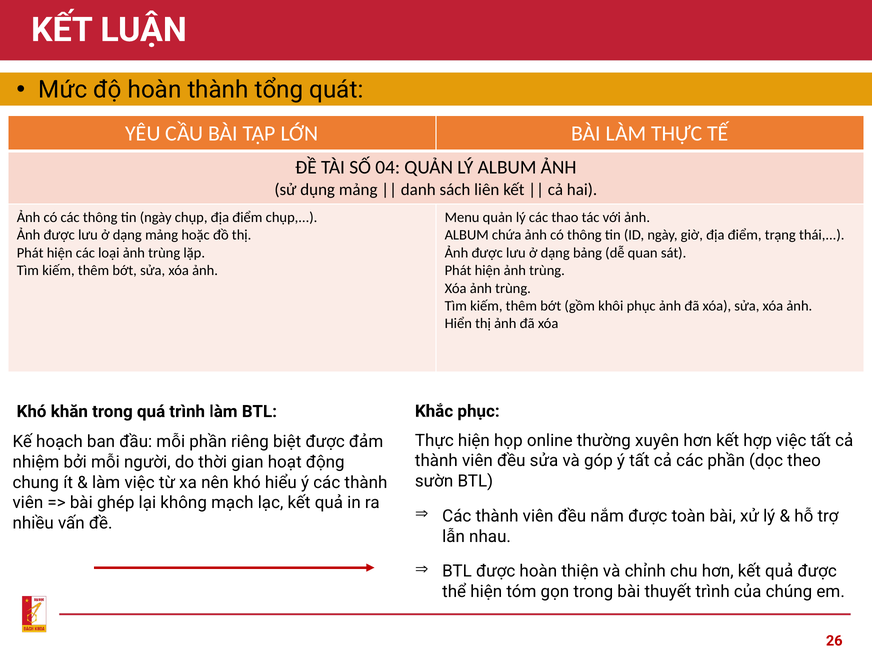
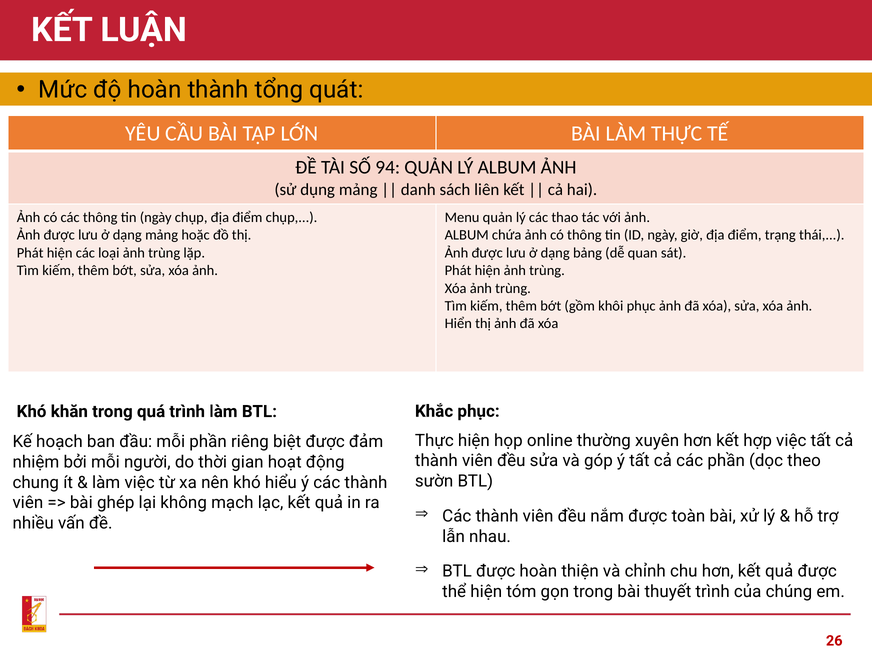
04: 04 -> 94 (388, 167)
